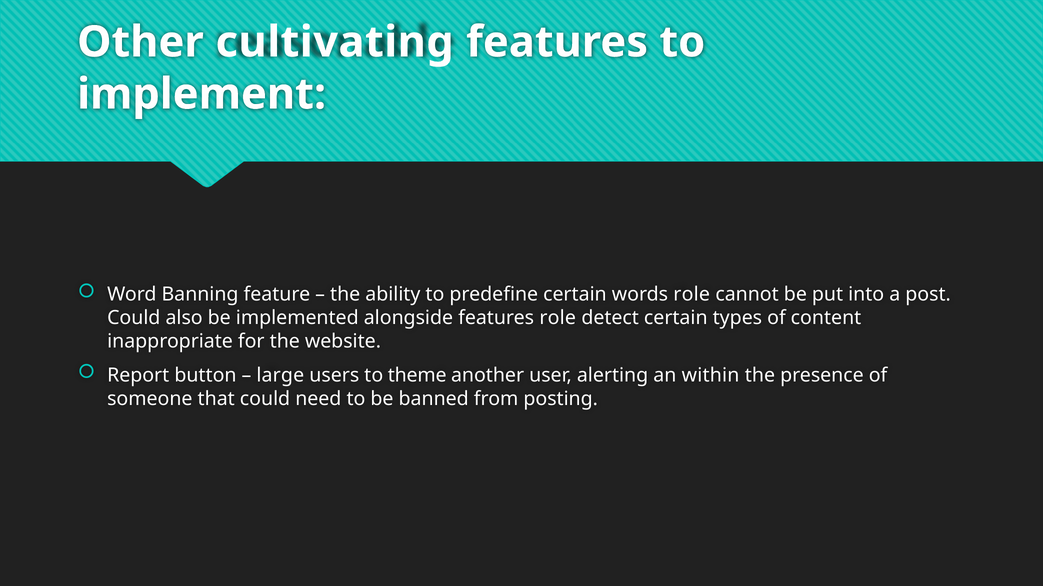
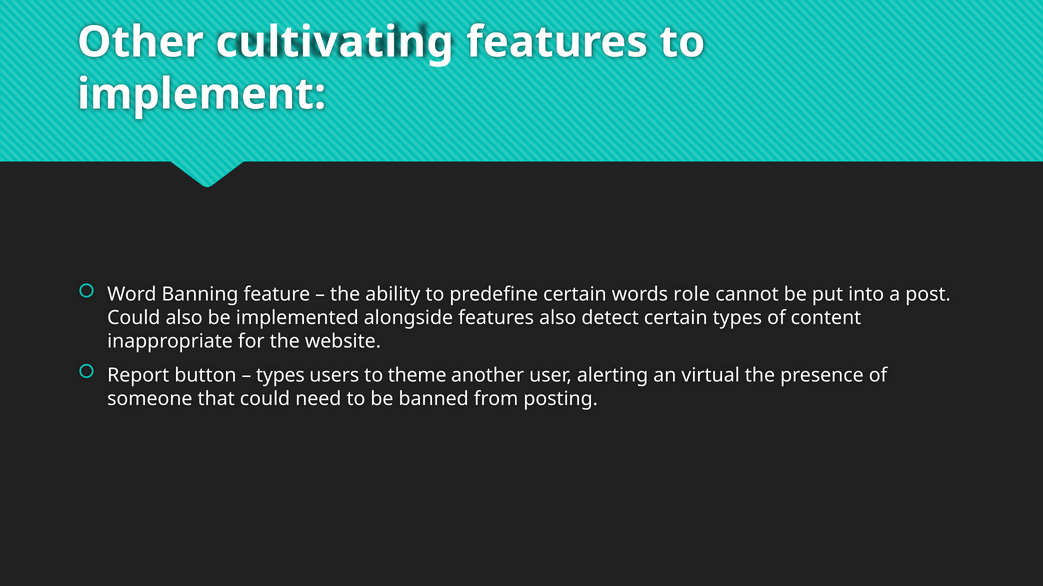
features role: role -> also (558, 318)
large: large -> types (280, 376)
within: within -> virtual (711, 376)
